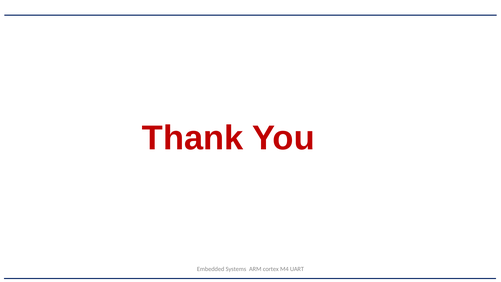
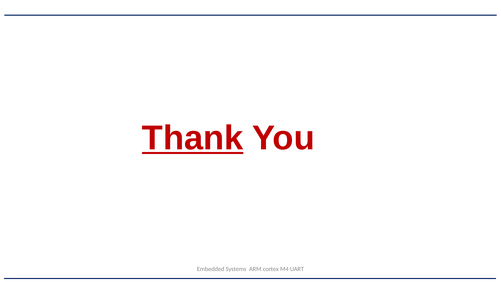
Thank underline: none -> present (193, 138)
